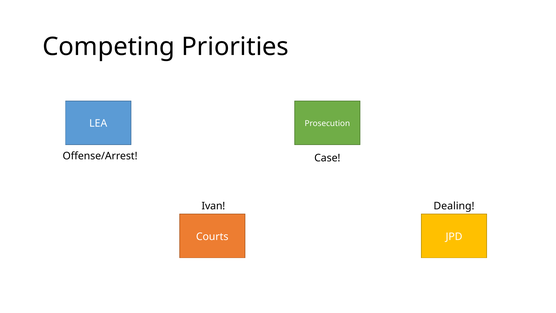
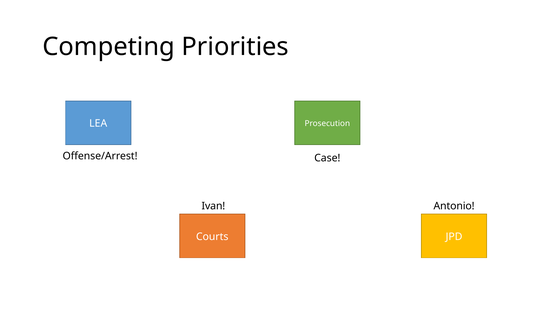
Dealing: Dealing -> Antonio (454, 206)
